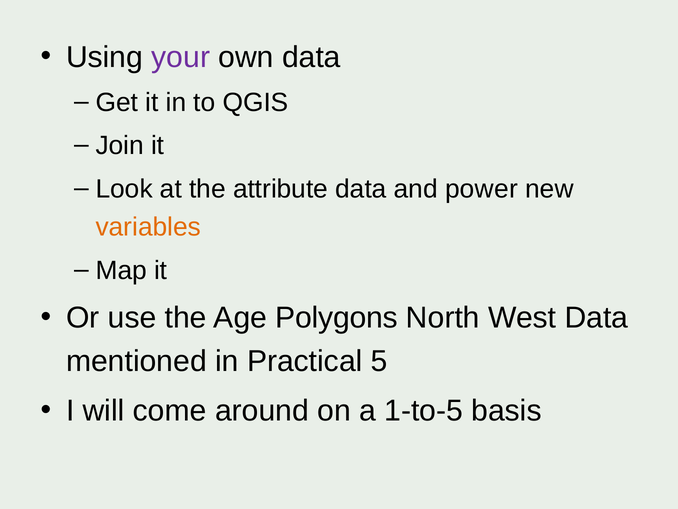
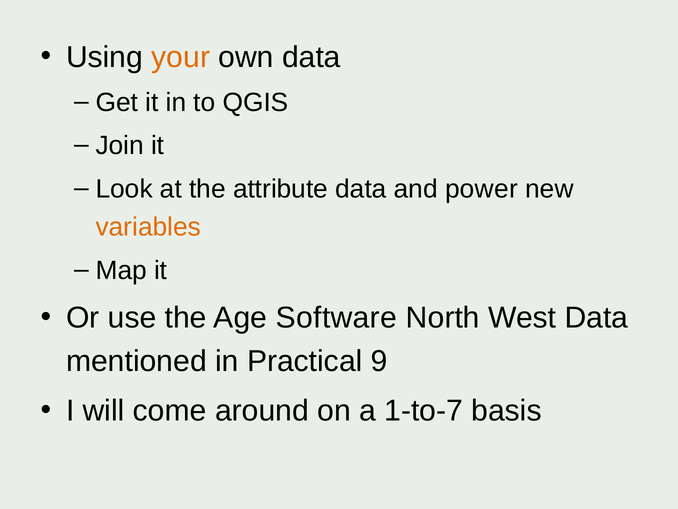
your colour: purple -> orange (181, 57)
Polygons: Polygons -> Software (336, 317)
5: 5 -> 9 (379, 361)
1-to-5: 1-to-5 -> 1-to-7 (424, 410)
